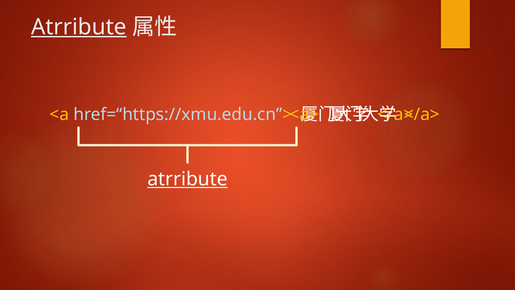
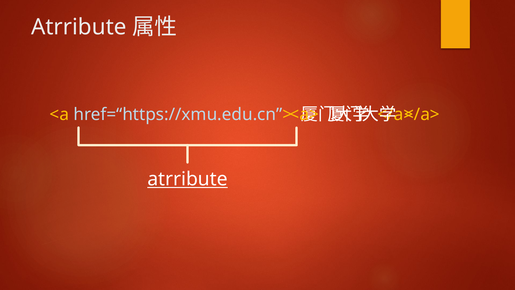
Atrribute underline: present -> none (79, 27)
